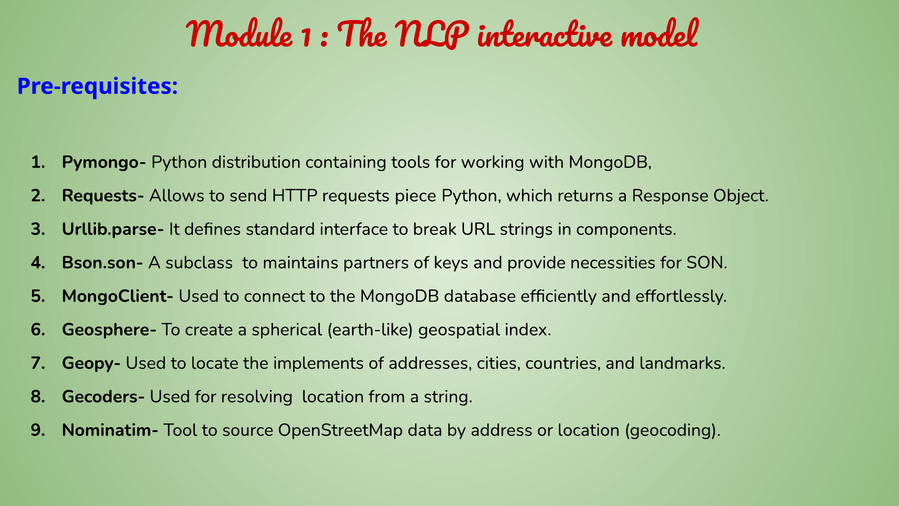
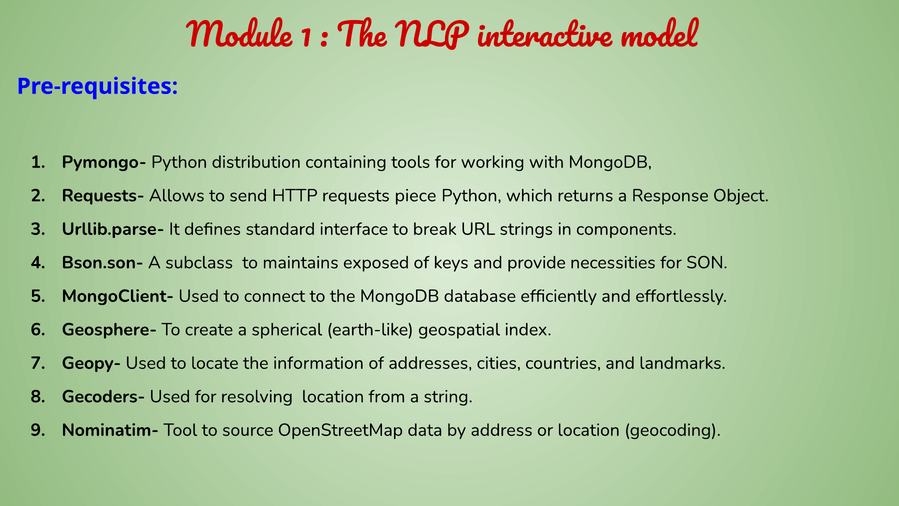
partners: partners -> exposed (376, 262)
implements: implements -> information (318, 363)
